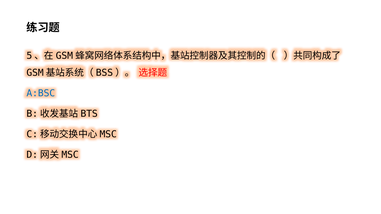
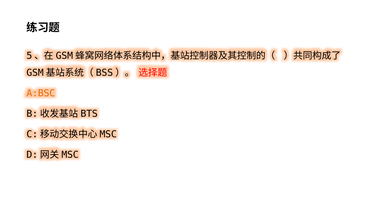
A:BSC colour: blue -> orange (41, 93)
